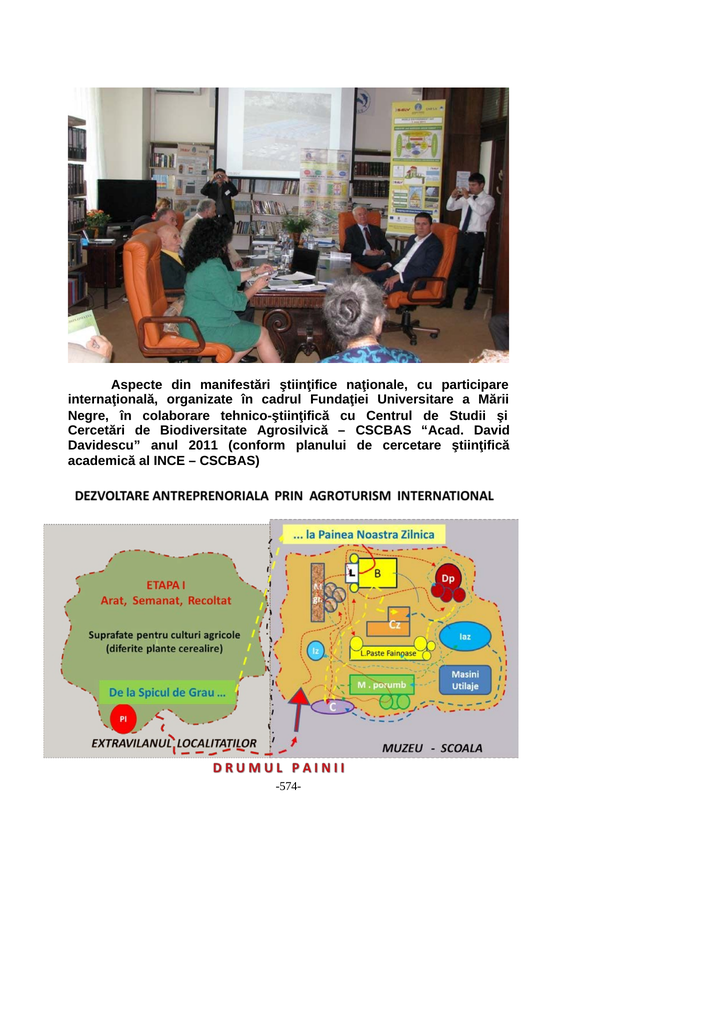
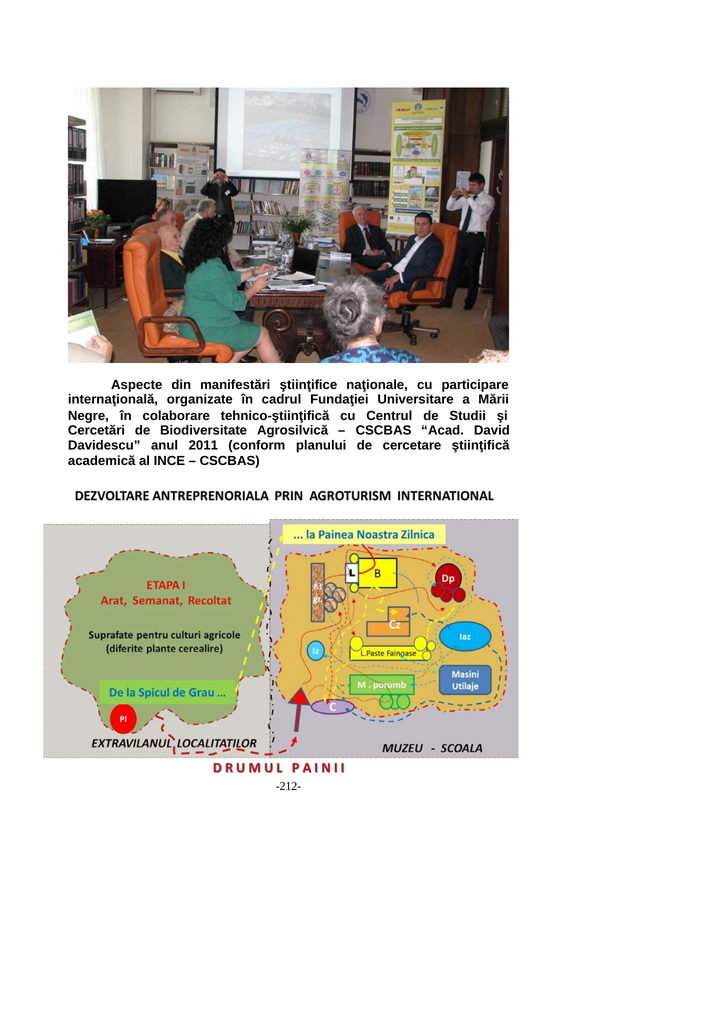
-574-: -574- -> -212- (288, 786)
